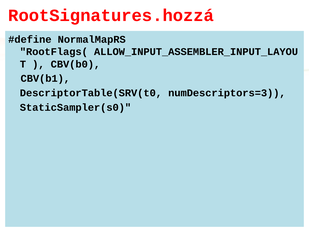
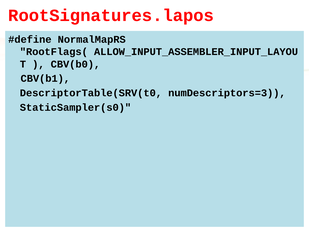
RootSignatures.hozzá: RootSignatures.hozzá -> RootSignatures.lapos (111, 15)
